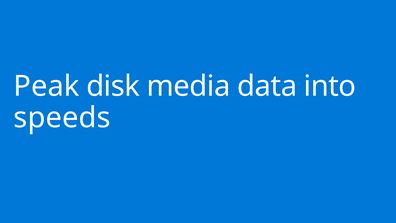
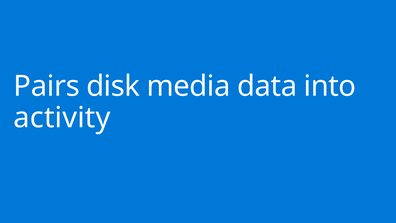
Peak: Peak -> Pairs (47, 86)
speeds: speeds -> activity (62, 118)
